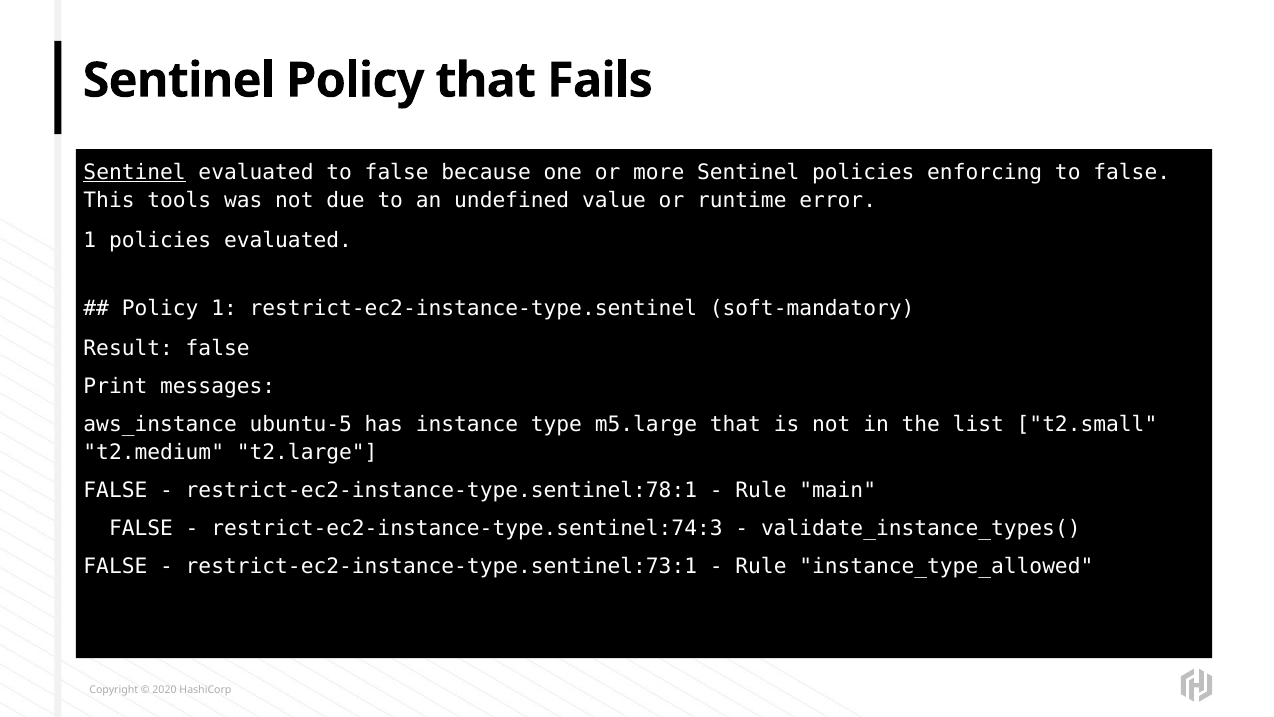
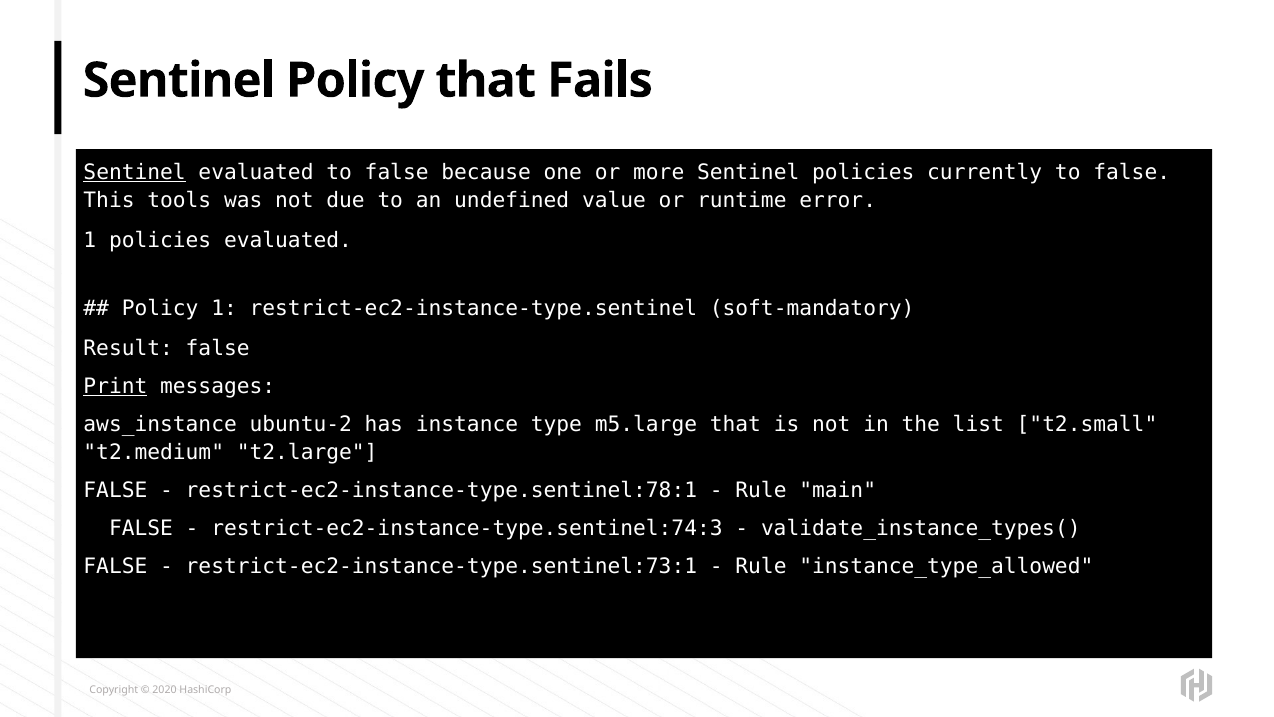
enforcing: enforcing -> currently (985, 172)
Print underline: none -> present (115, 386)
ubuntu-5: ubuntu-5 -> ubuntu-2 (301, 424)
